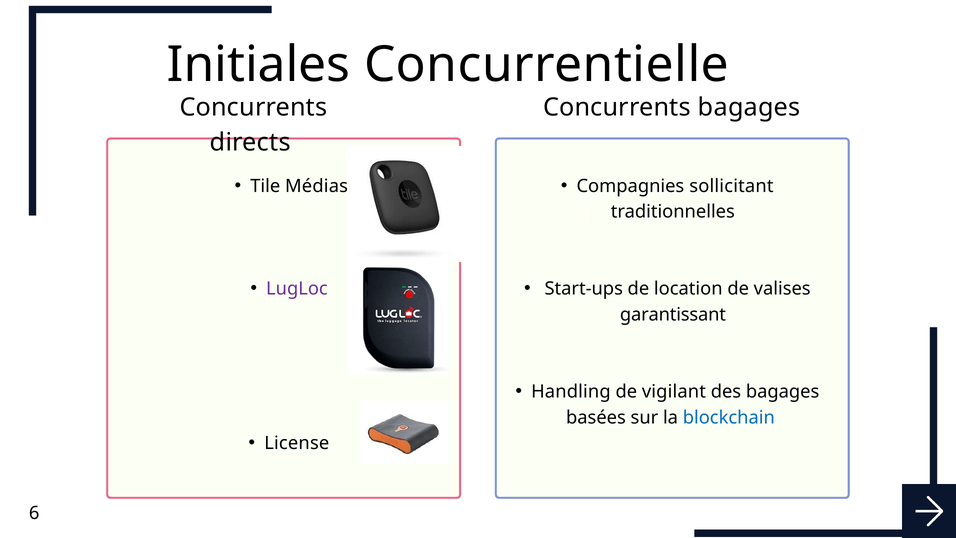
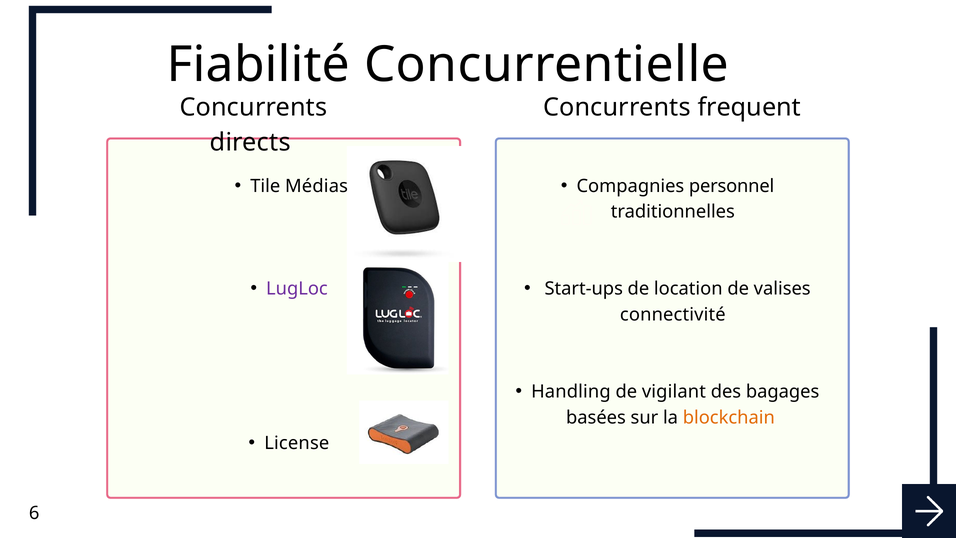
Initiales: Initiales -> Fiabilité (259, 65)
Concurrents bagages: bagages -> frequent (749, 107)
sollicitant: sollicitant -> personnel (732, 186)
garantissant: garantissant -> connectivité (673, 314)
blockchain colour: blue -> orange (729, 417)
